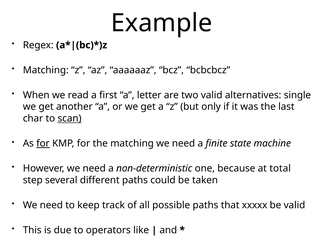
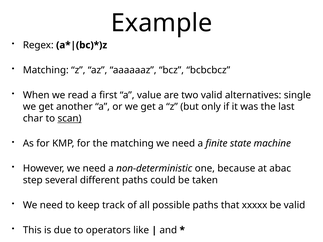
letter: letter -> value (149, 95)
for underline: present -> none (43, 144)
total: total -> abac (280, 169)
